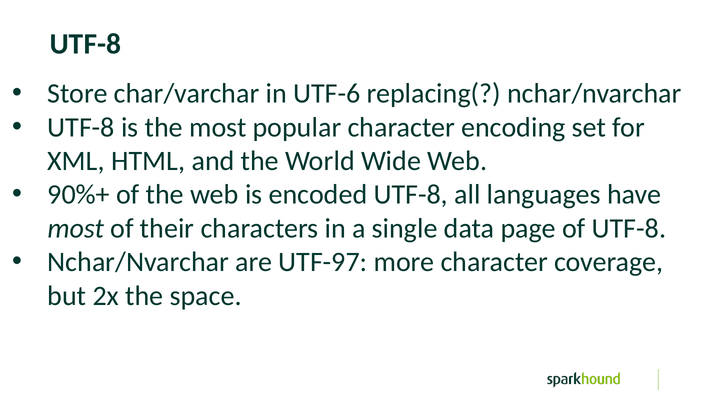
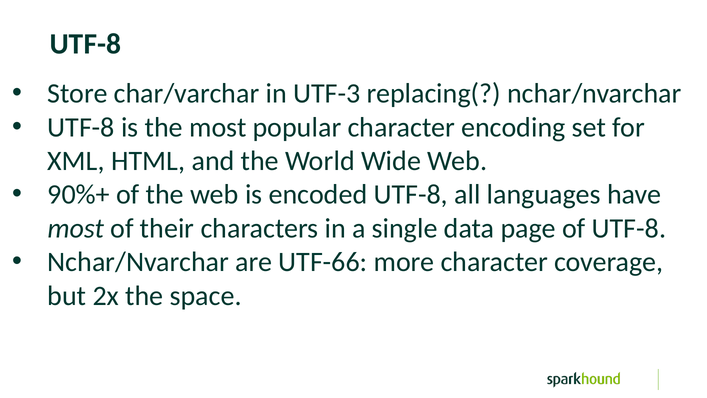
UTF-6: UTF-6 -> UTF-3 (327, 93)
UTF-97: UTF-97 -> UTF-66 (323, 262)
